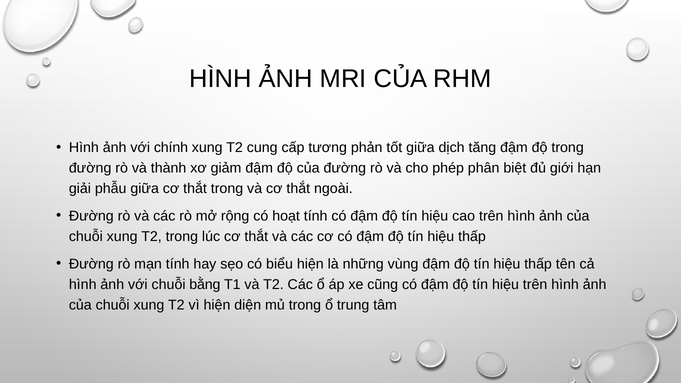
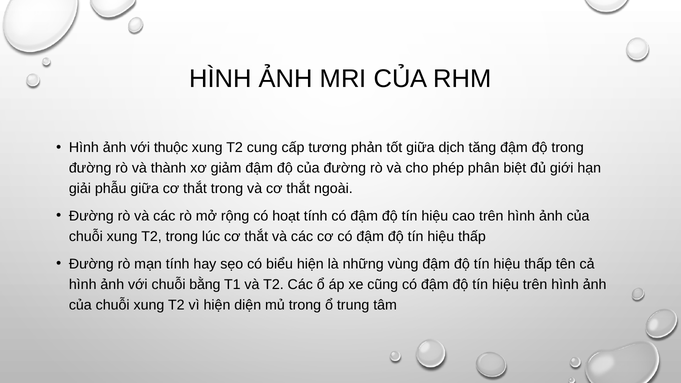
chính: chính -> thuộc (171, 148)
